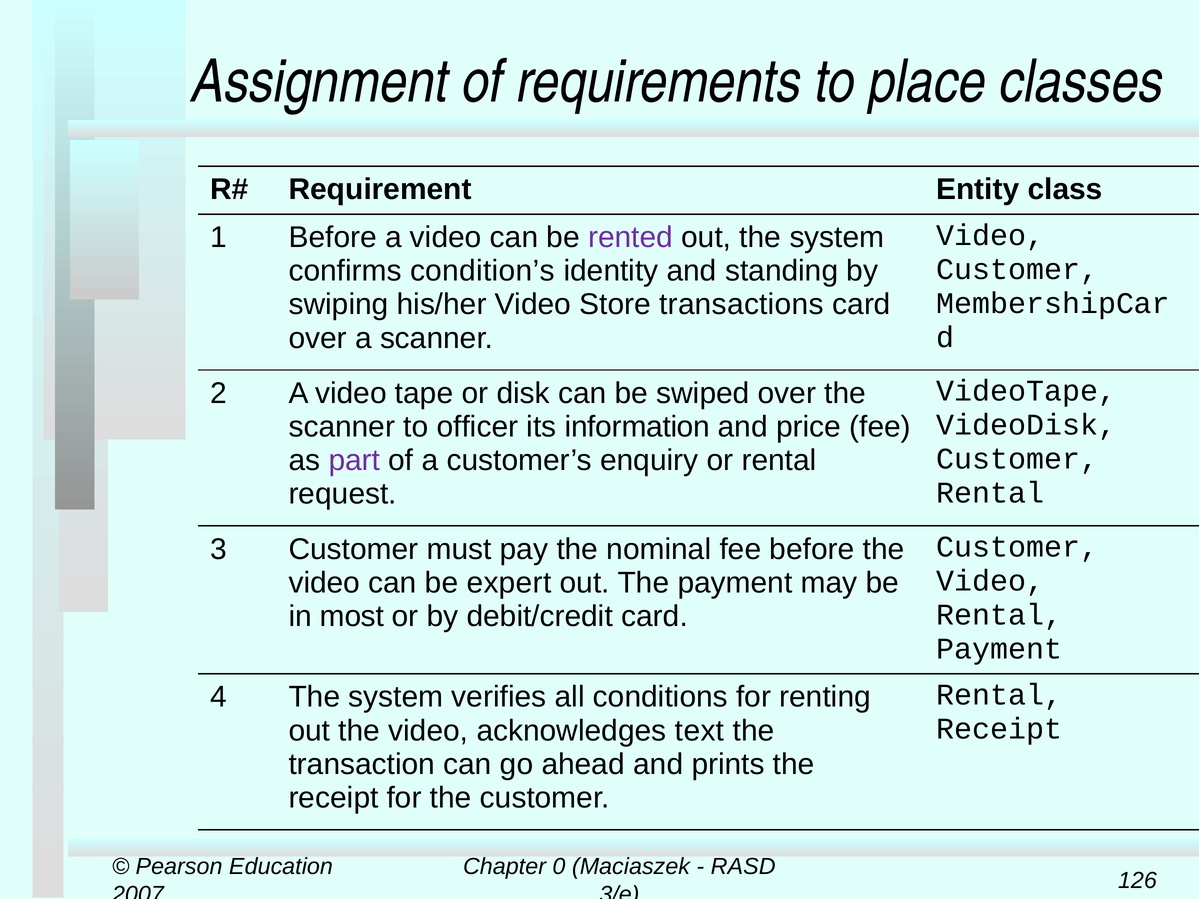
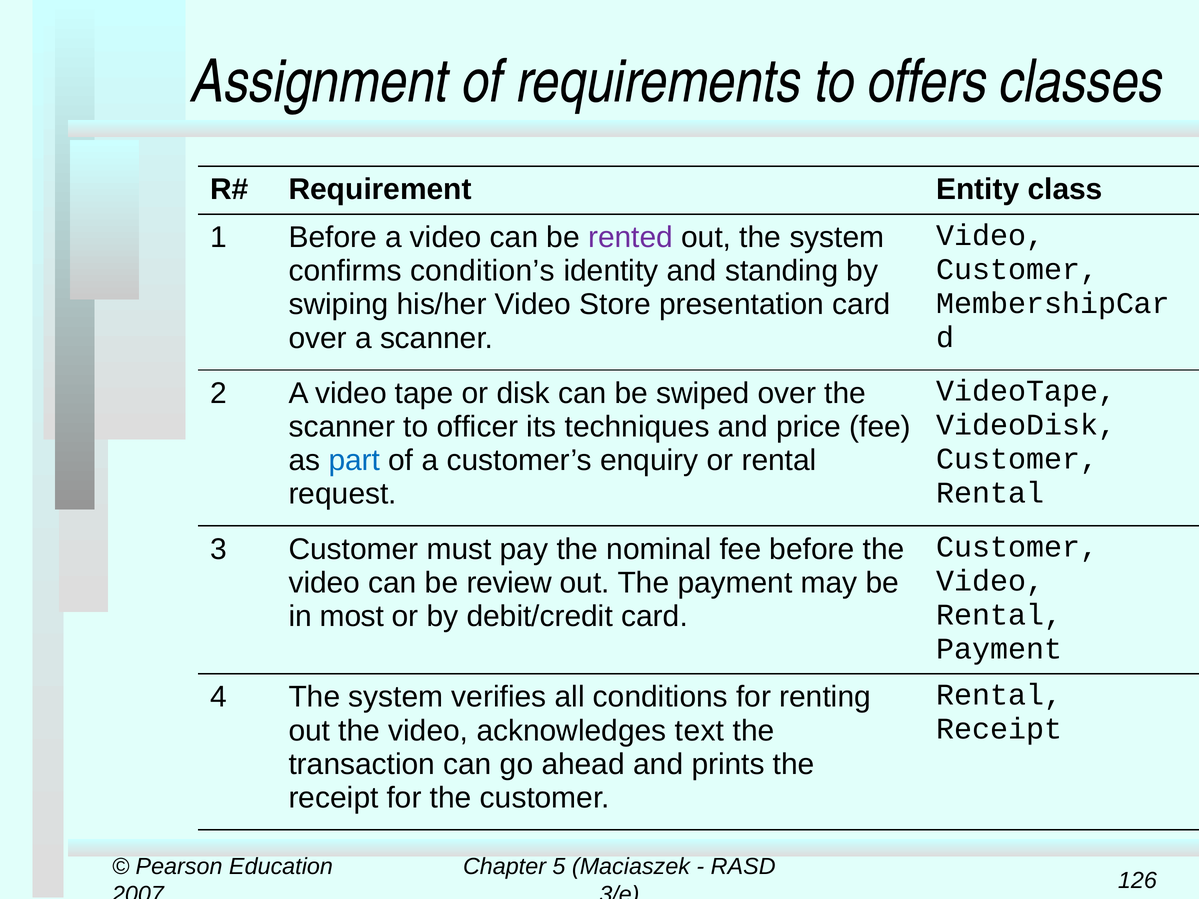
place: place -> offers (928, 82)
transactions: transactions -> presentation (742, 305)
information: information -> techniques (637, 427)
part colour: purple -> blue (354, 461)
expert: expert -> review (509, 583)
0: 0 -> 5 (559, 867)
